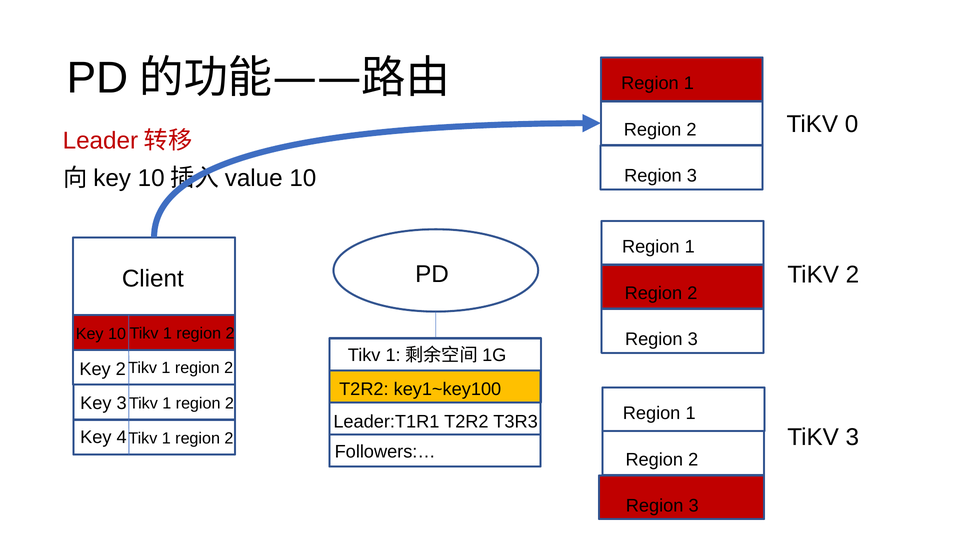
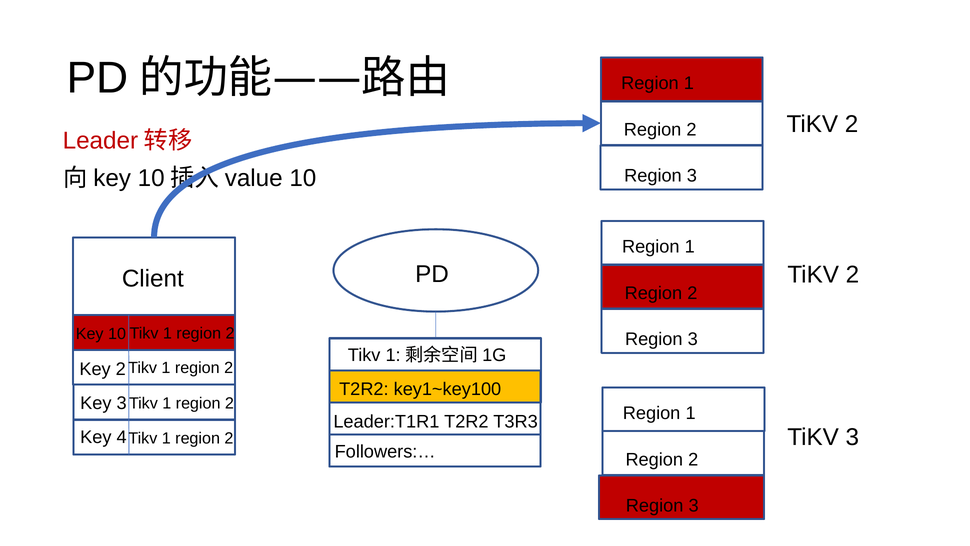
0: 0 -> 2 (852, 124)
